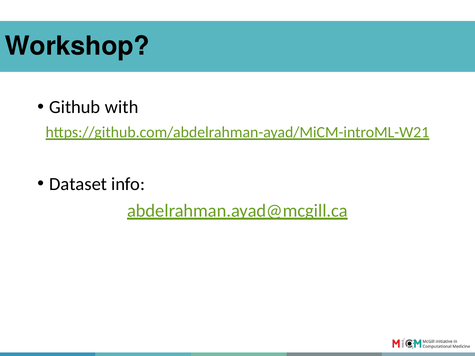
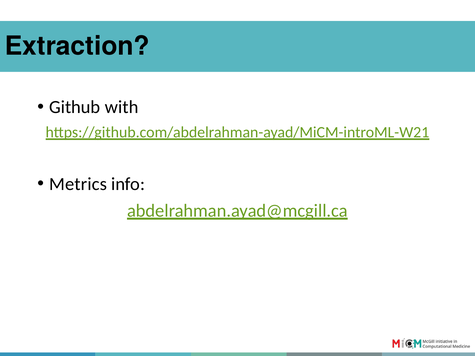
Workshop: Workshop -> Extraction (77, 46)
Dataset: Dataset -> Metrics (78, 184)
